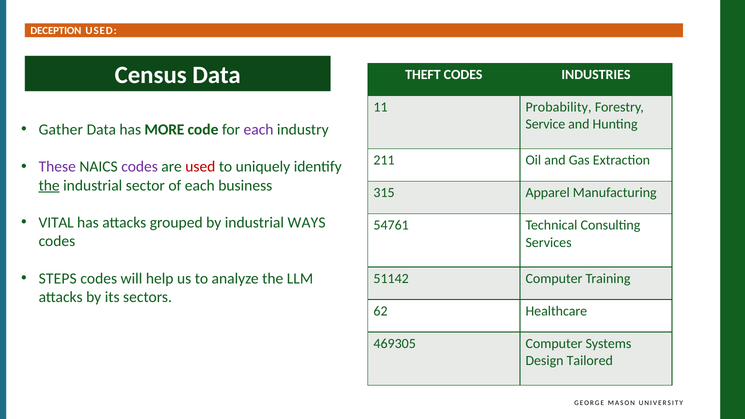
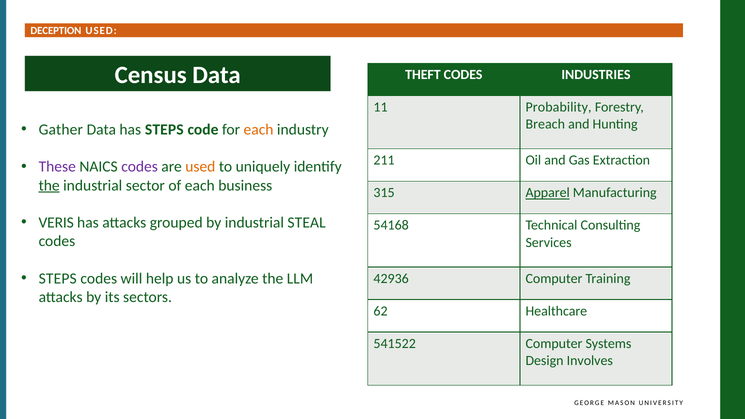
Service: Service -> Breach (545, 124)
has MORE: MORE -> STEPS (164, 130)
each colour: purple -> orange (259, 130)
used colour: red -> orange (200, 167)
Apparel underline: none -> present (548, 193)
VITAL: VITAL -> VERIS (56, 223)
WAYS: WAYS -> STEAL (307, 223)
54761: 54761 -> 54168 (391, 225)
51142: 51142 -> 42936 (391, 279)
469305: 469305 -> 541522 (395, 344)
Tailored: Tailored -> Involves (590, 361)
